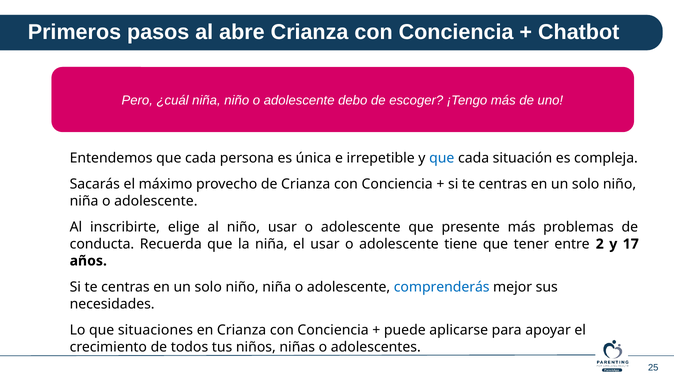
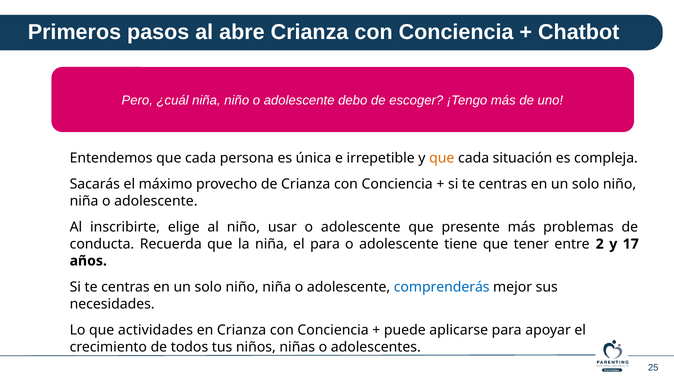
que colour: blue -> orange (442, 158)
el usar: usar -> para (325, 244)
situaciones: situaciones -> actividades (155, 330)
